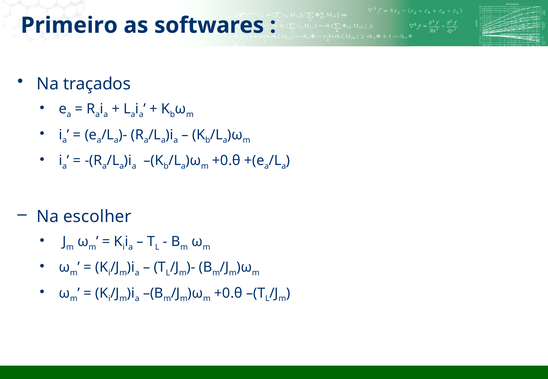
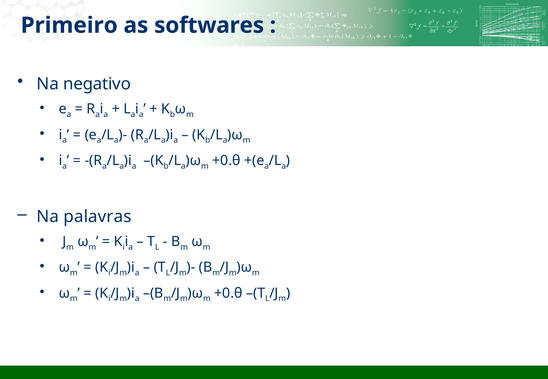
traçados: traçados -> negativo (97, 84)
escolher: escolher -> palavras (97, 217)
